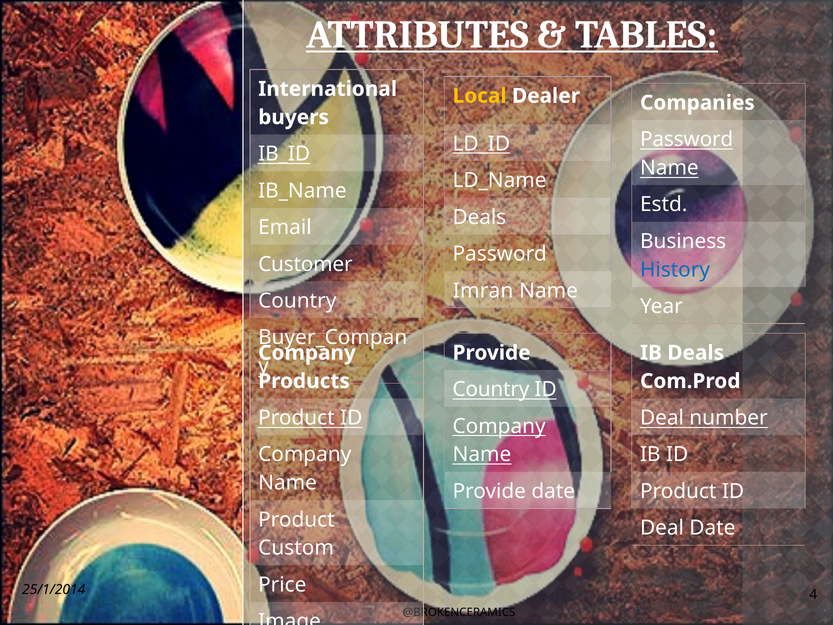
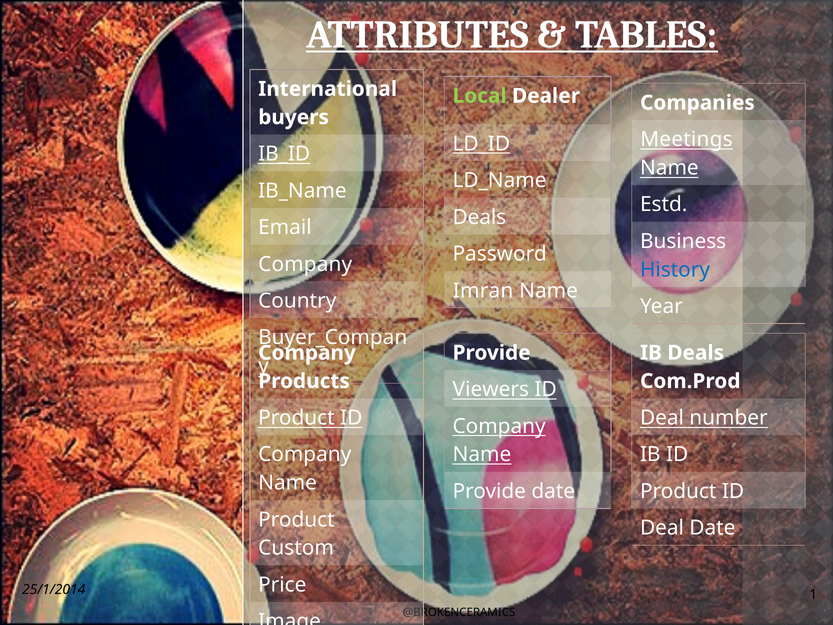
Local colour: yellow -> light green (480, 96)
Password: Password -> Meetings (686, 139)
Customer: Customer -> Company (305, 264)
Country: Country -> Viewers (491, 389)
4: 4 -> 1 (813, 594)
